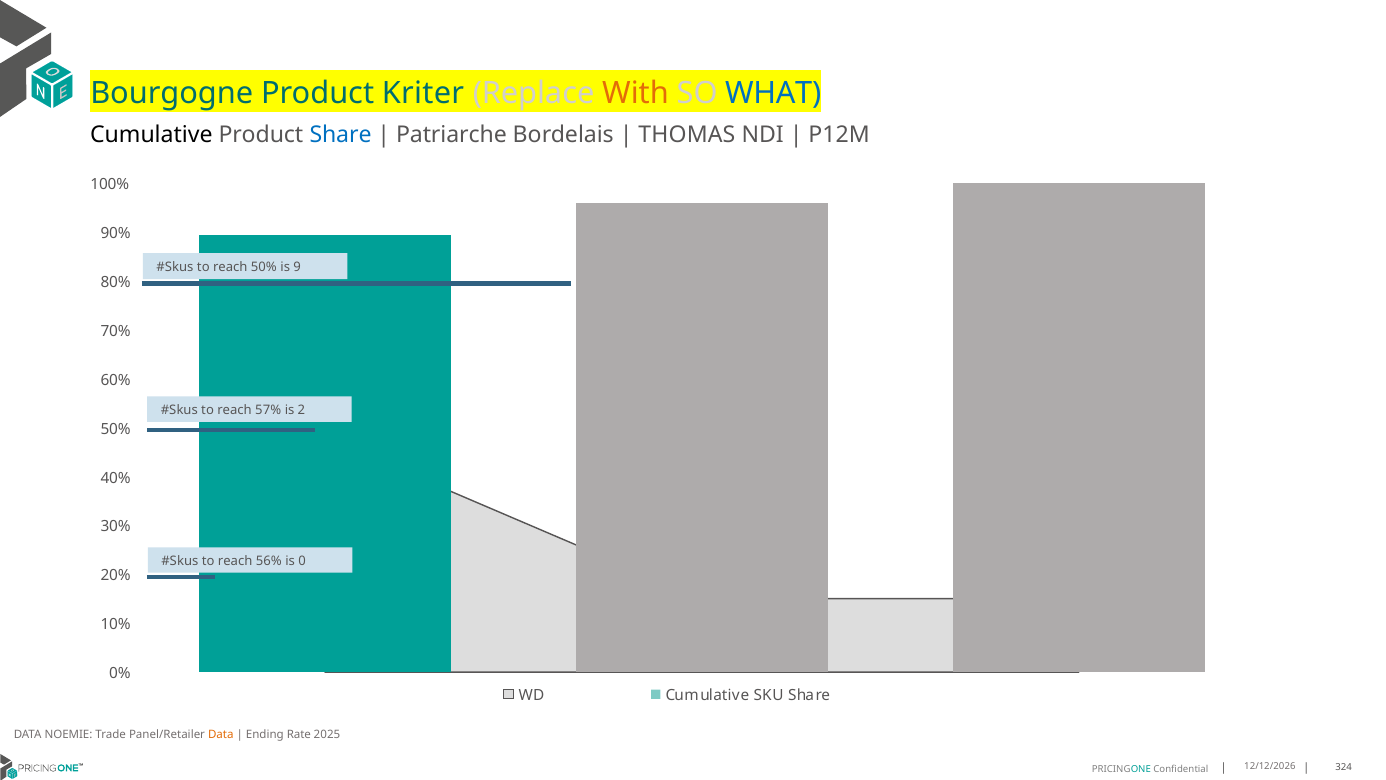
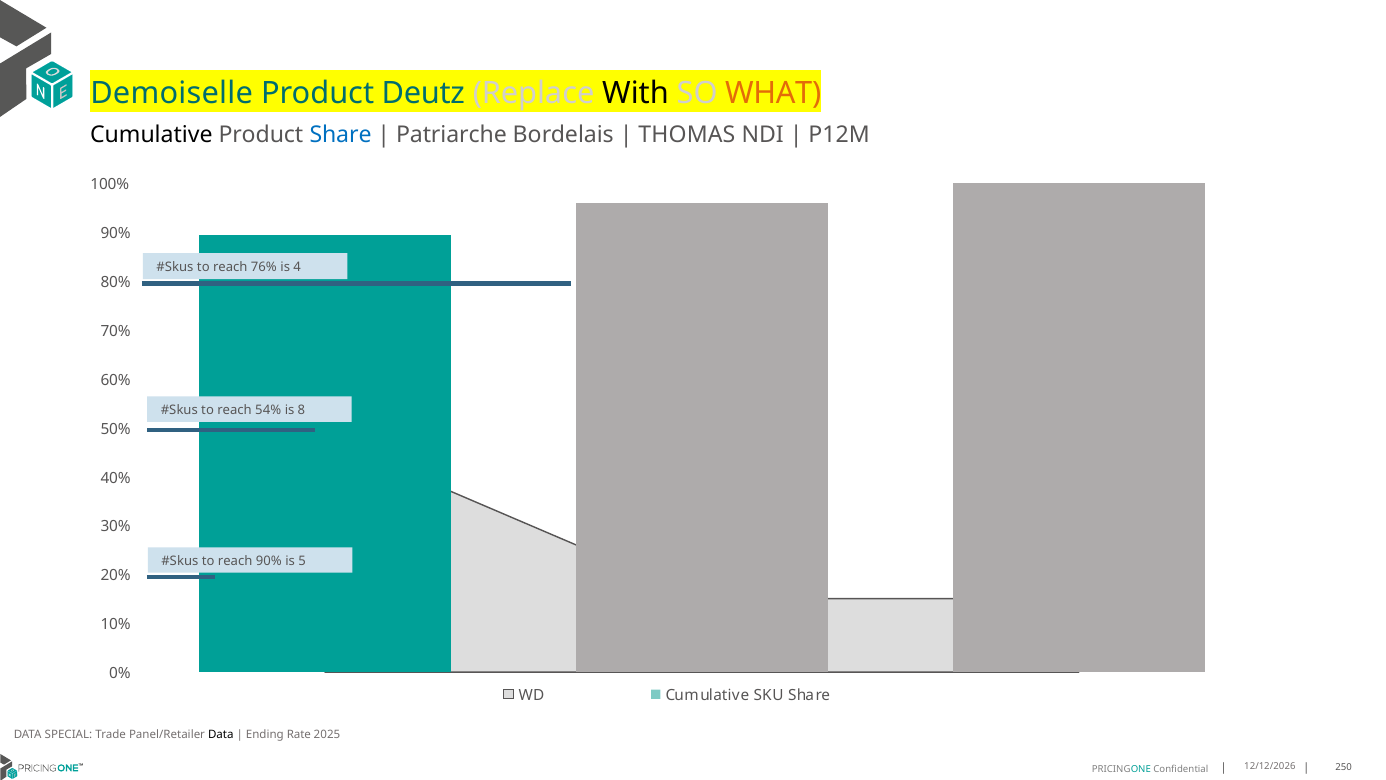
Bourgogne: Bourgogne -> Demoiselle (172, 93)
Kriter: Kriter -> Deutz (423, 93)
With colour: orange -> black (635, 93)
WHAT colour: blue -> orange (773, 93)
reach 50%: 50% -> 76% (264, 267)
9: 9 -> 4 (297, 267)
57%: 57% -> 54% (268, 410)
2: 2 -> 8 (301, 410)
reach 56%: 56% -> 90% (269, 561)
0: 0 -> 5 (302, 561)
NOEMIE: NOEMIE -> SPECIAL (68, 734)
Data colour: orange -> black (221, 734)
324: 324 -> 250 (1344, 767)
